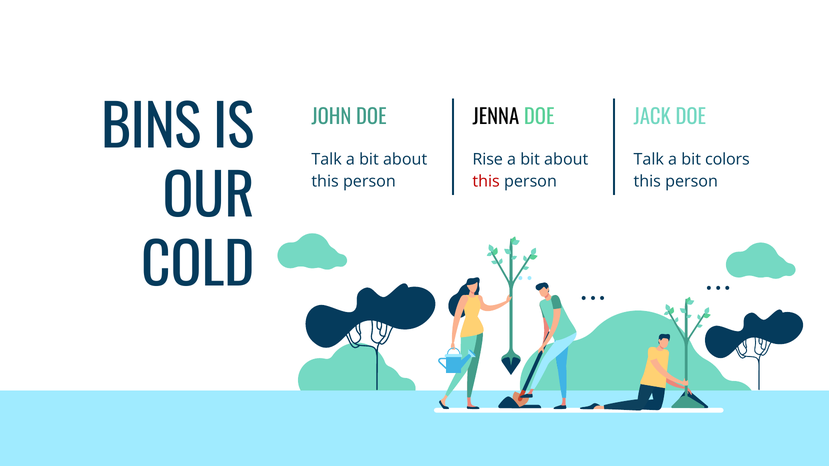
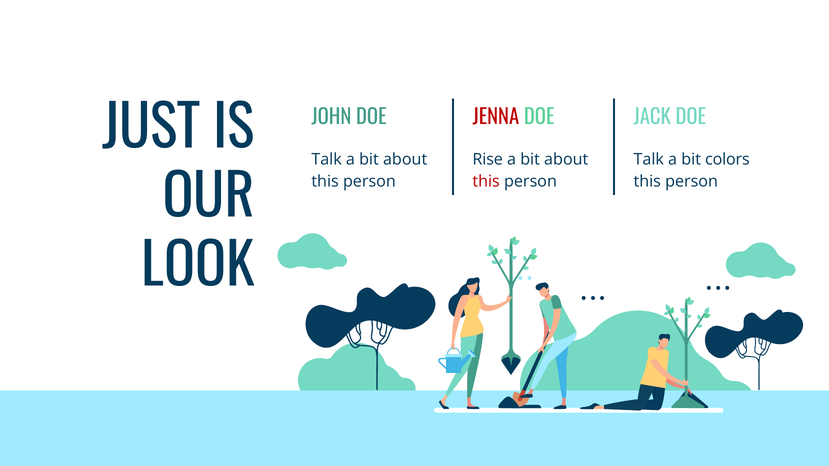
JENNA colour: black -> red (496, 118)
BINS: BINS -> JUST (151, 129)
COLD: COLD -> LOOK (198, 267)
